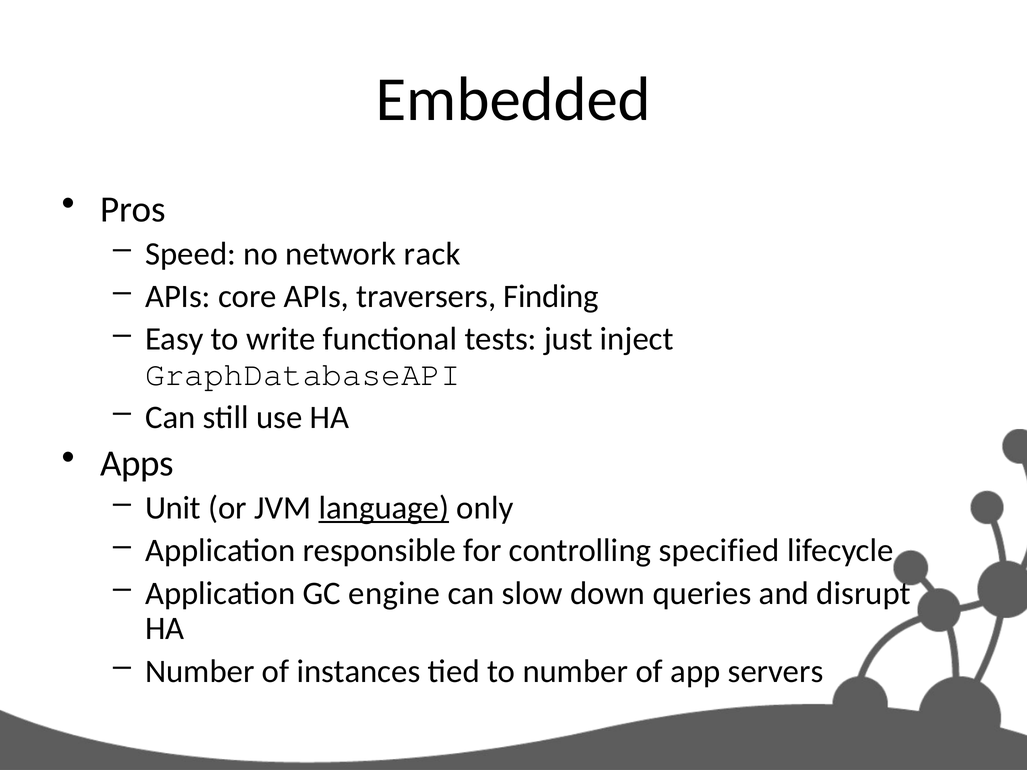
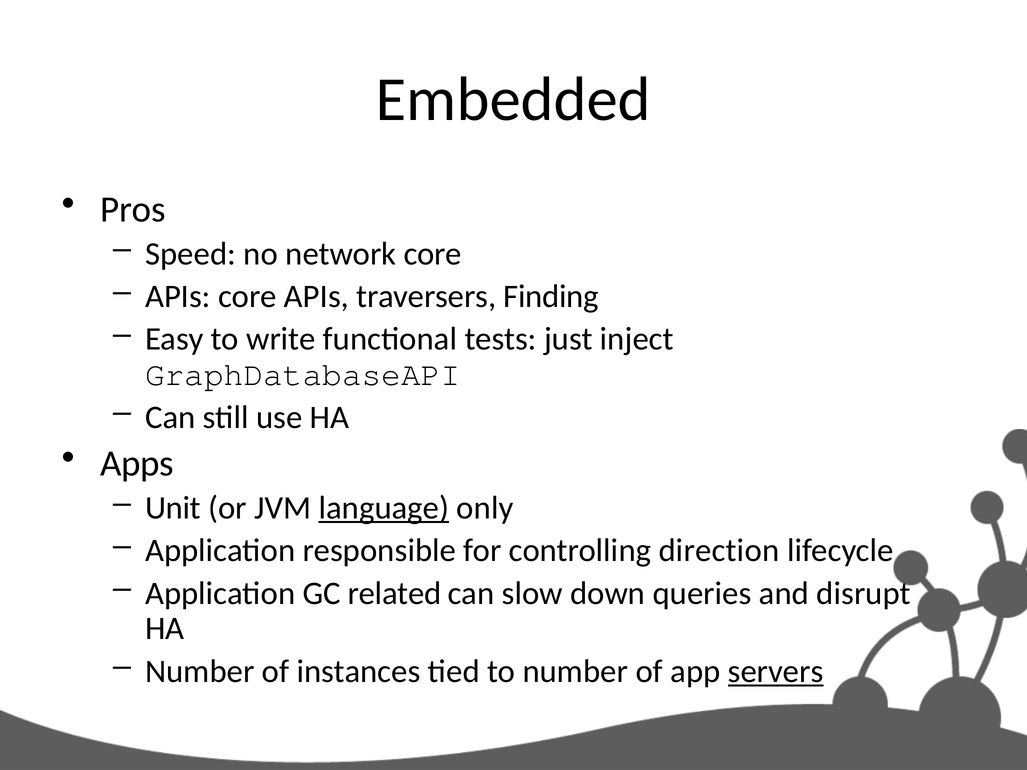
network rack: rack -> core (433, 254)
specified: specified -> direction (719, 551)
engine: engine -> related (395, 593)
servers underline: none -> present (776, 671)
